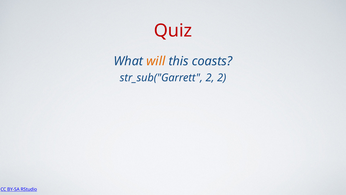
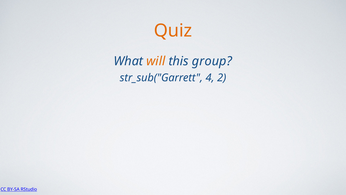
Quiz colour: red -> orange (173, 31)
coasts: coasts -> group (212, 61)
str_sub("Garrett 2: 2 -> 4 (210, 78)
